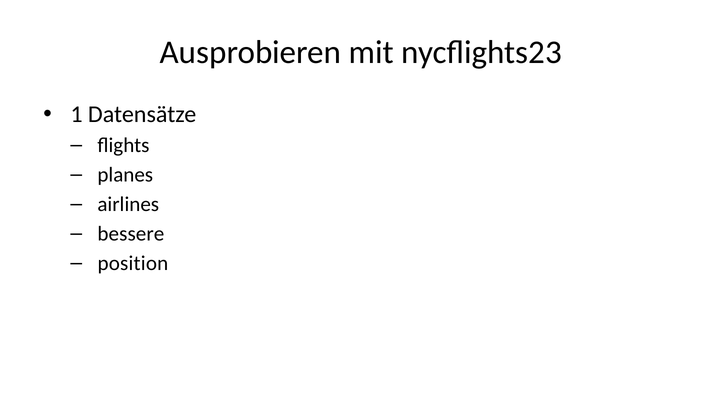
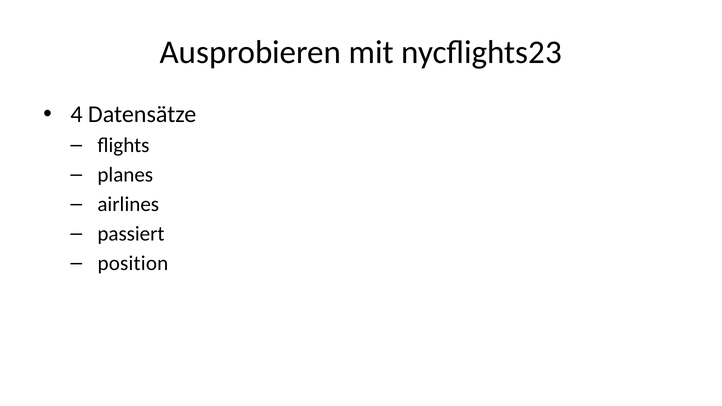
1: 1 -> 4 (77, 115)
bessere: bessere -> passiert (131, 234)
